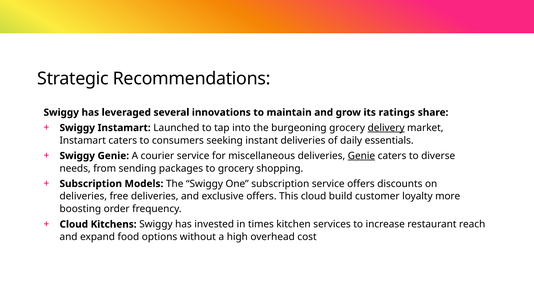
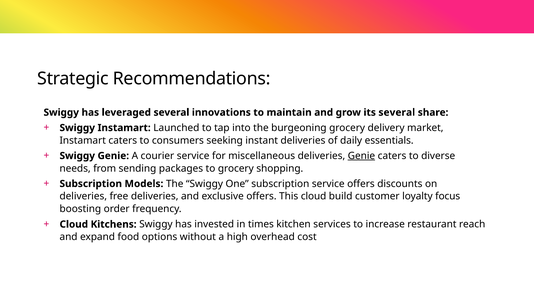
its ratings: ratings -> several (397, 113)
delivery underline: present -> none (386, 128)
more: more -> focus (448, 197)
